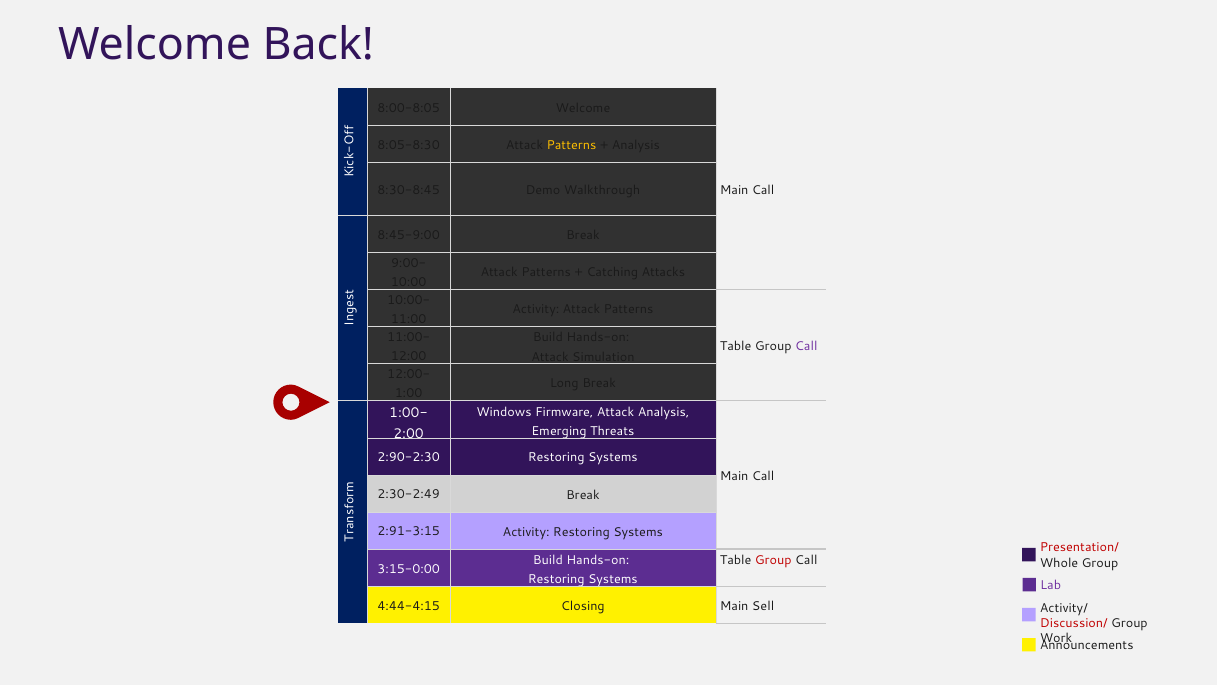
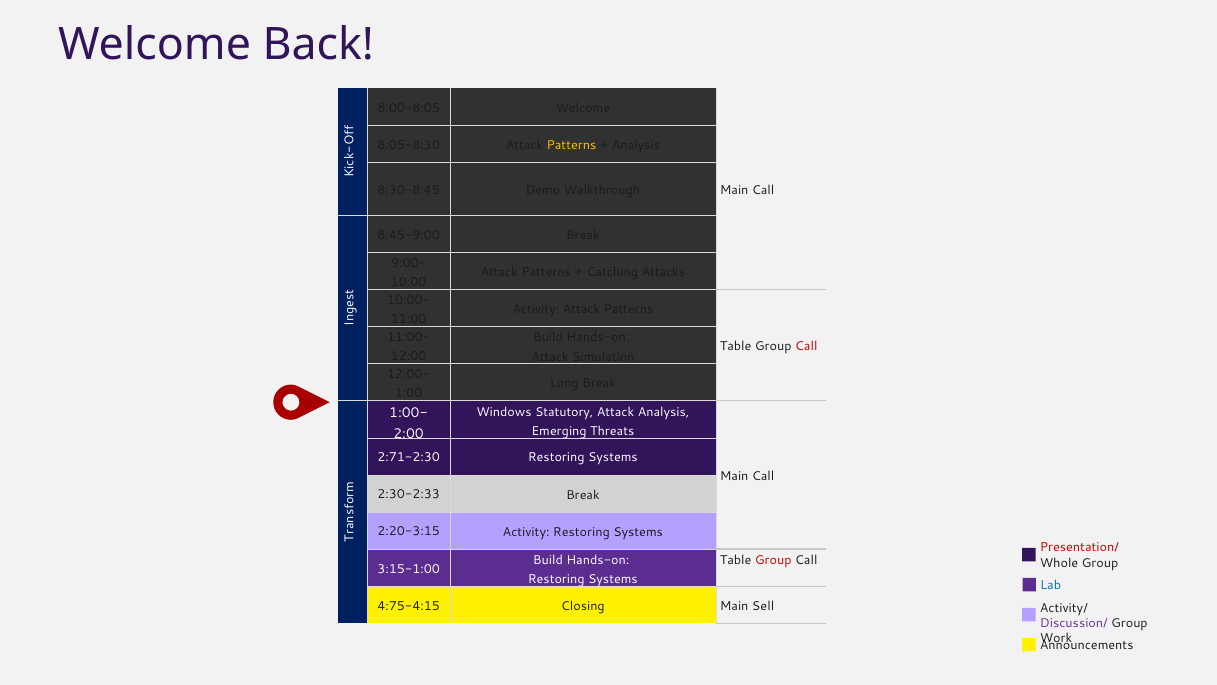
Call colour: purple -> red (806, 346)
Firmware: Firmware -> Statutory (564, 412)
2:90-2:30: 2:90-2:30 -> 2:71-2:30 (409, 457)
2:30-2:49: 2:30-2:49 -> 2:30-2:33 (409, 494)
2:91-3:15: 2:91-3:15 -> 2:20-3:15 (409, 531)
3:15-0:00: 3:15-0:00 -> 3:15-1:00 (409, 568)
Lab colour: purple -> blue (1051, 585)
4:44-4:15: 4:44-4:15 -> 4:75-4:15 (409, 606)
Discussion/ colour: red -> purple (1074, 623)
